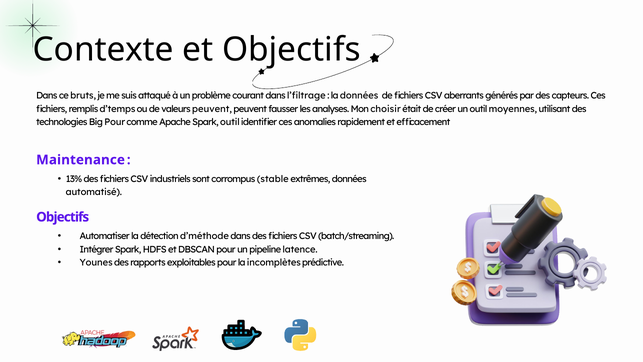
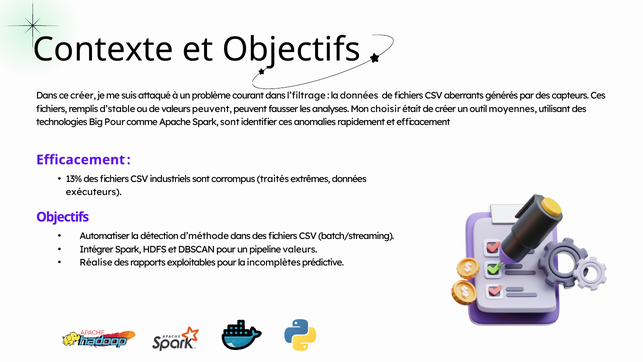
ce bruts: bruts -> créer (83, 96)
d’temps: d’temps -> d’stable (117, 109)
Spark outil: outil -> sont (230, 122)
Maintenance: Maintenance -> Efficacement (81, 160)
stable: stable -> traités (273, 179)
automatisé: automatisé -> exécuteurs (94, 192)
pipeline latence: latence -> valeurs (300, 249)
Younes: Younes -> Réalise (96, 262)
